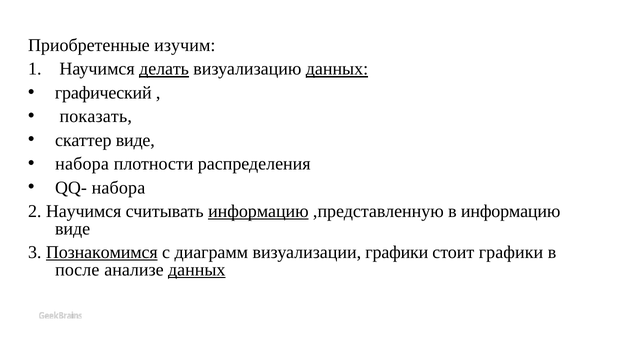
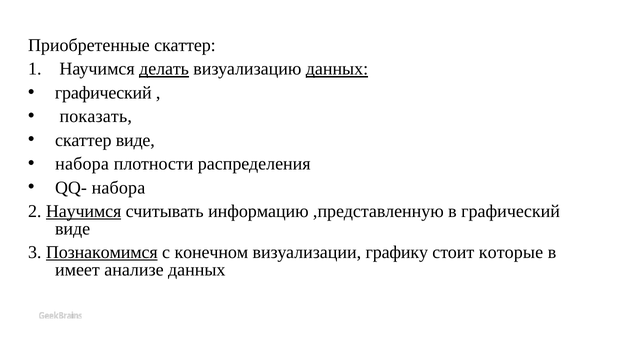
Приобретенные изучим: изучим -> скаттер (185, 45)
Научимся underline: none -> present (84, 211)
информацию underline: present -> none (258, 211)
в информацию: информацию -> графический (511, 211)
диаграмм: диаграмм -> конечном (211, 252)
визуализации графики: графики -> графику (397, 252)
стоит графики: графики -> которые (511, 252)
после: после -> имеет (77, 270)
данных underline: present -> none (197, 270)
